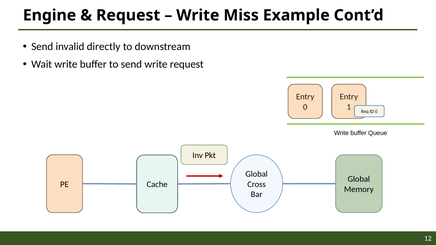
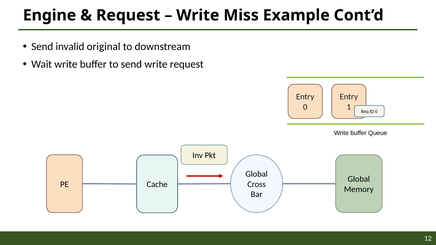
directly: directly -> original (104, 47)
